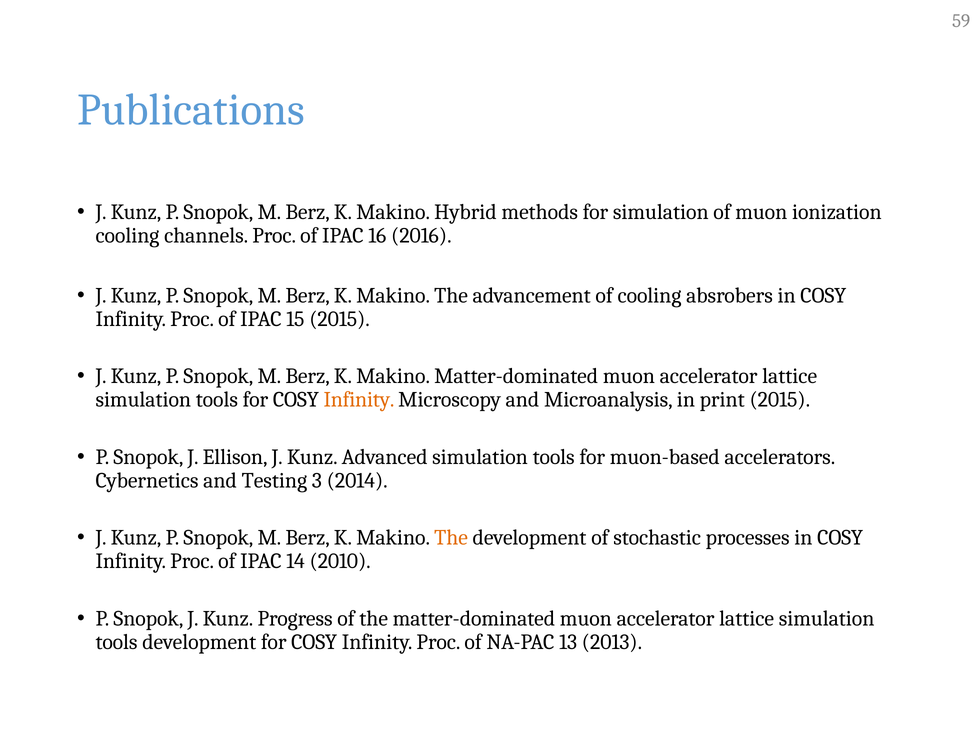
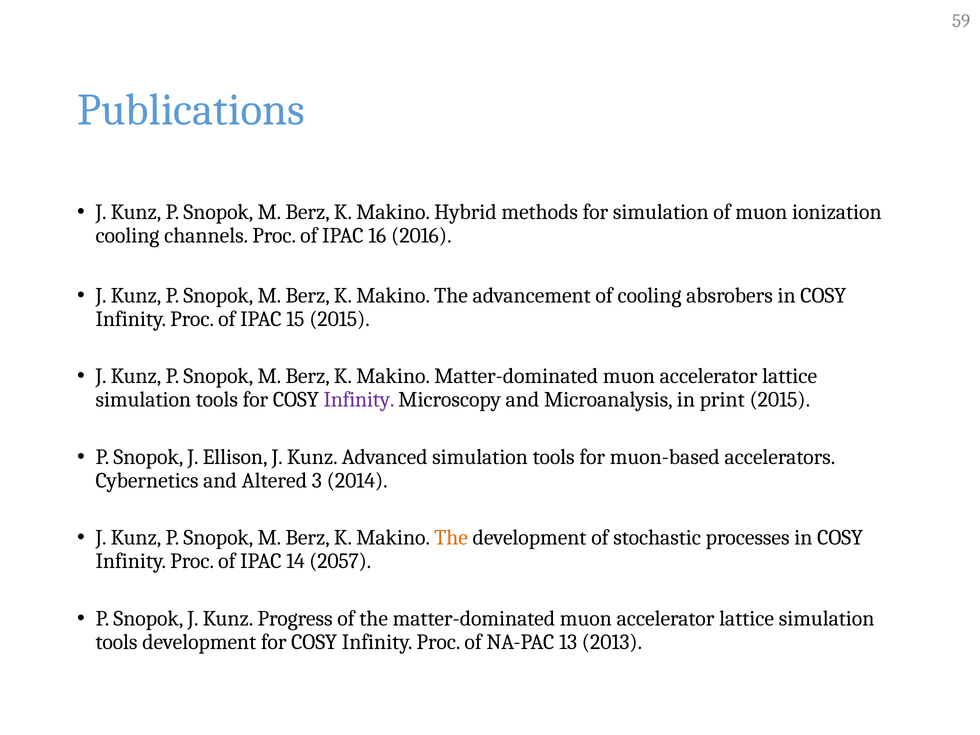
Infinity colour: orange -> purple (359, 400)
Testing: Testing -> Altered (274, 480)
2010: 2010 -> 2057 (340, 561)
